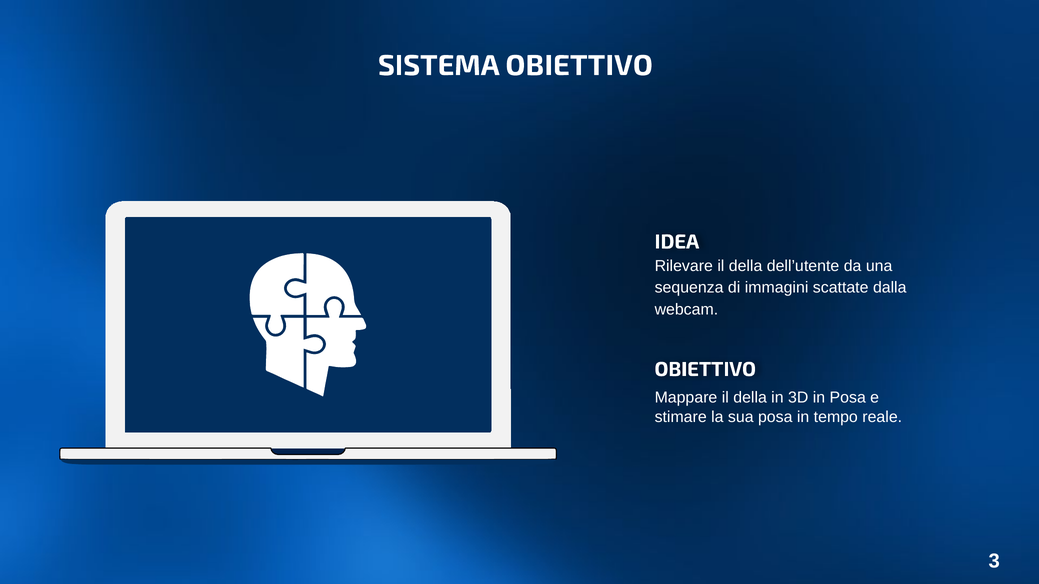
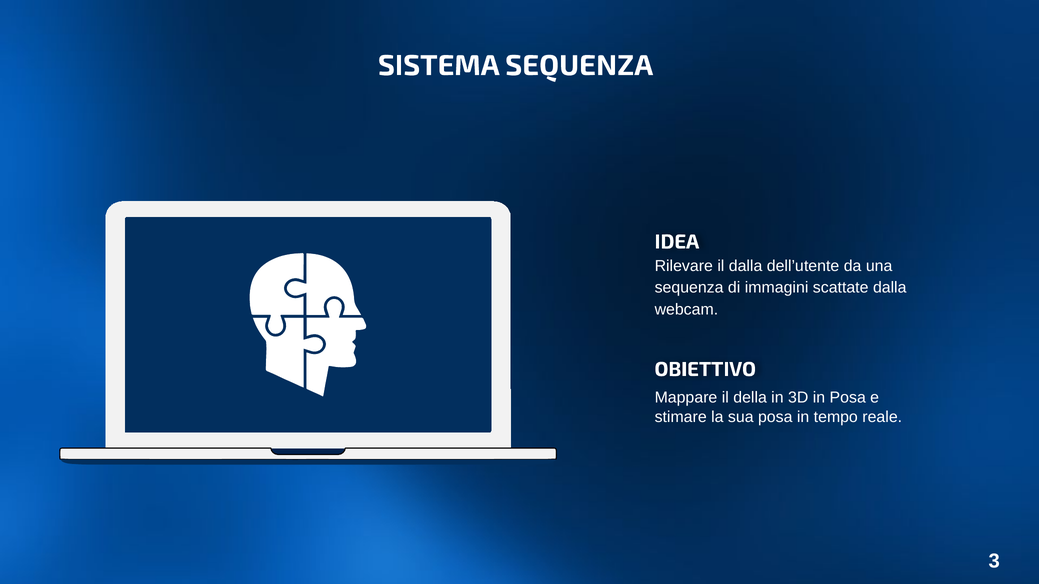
SISTEMA OBIETTIVO: OBIETTIVO -> SEQUENZA (579, 66)
Rilevare il della: della -> dalla (746, 266)
